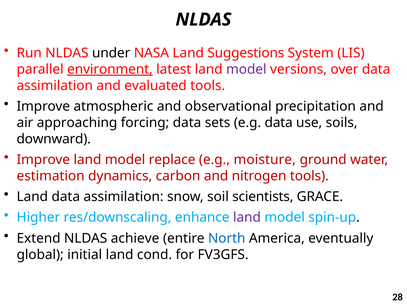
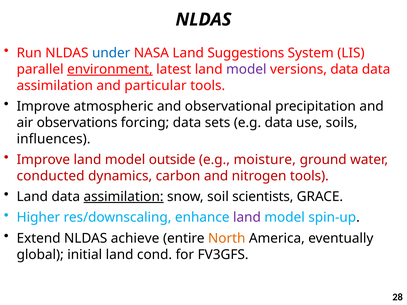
under colour: black -> blue (111, 53)
versions over: over -> data (344, 69)
evaluated: evaluated -> particular (156, 86)
approaching: approaching -> observations (77, 123)
downward: downward -> influences (54, 139)
replace: replace -> outside (172, 160)
estimation: estimation -> conducted (51, 176)
assimilation underline: none -> present (124, 197)
North colour: blue -> orange (227, 238)
